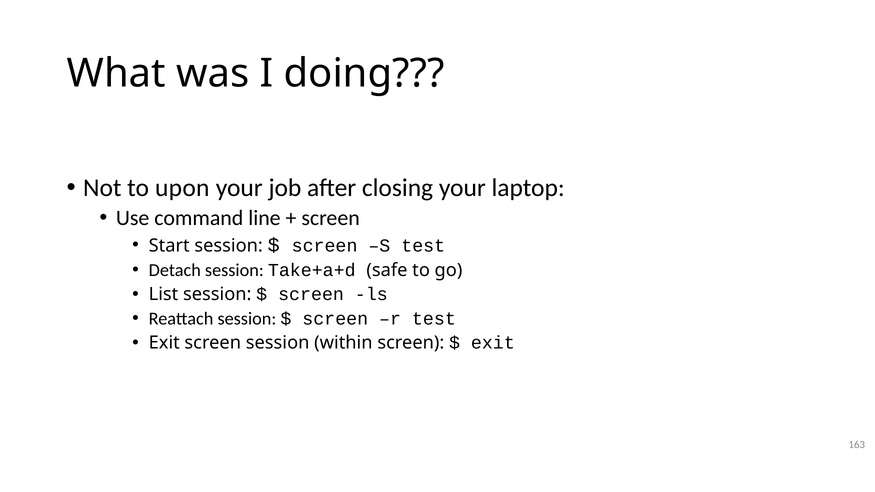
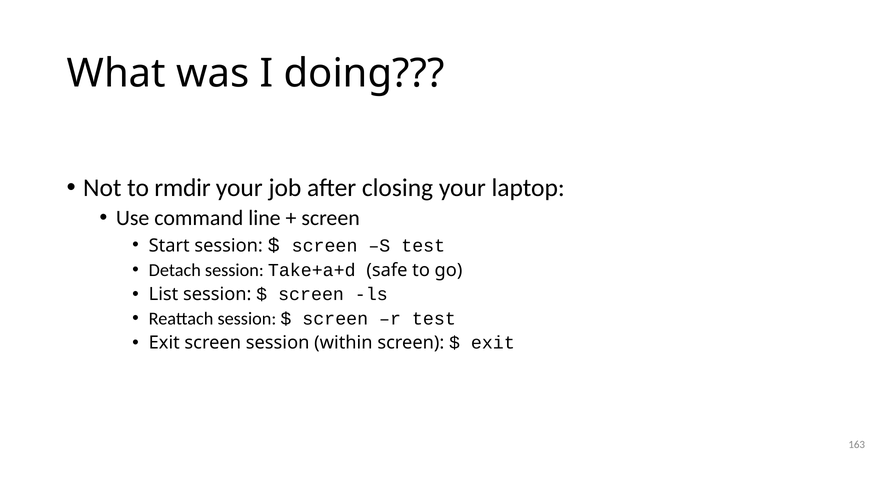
upon: upon -> rmdir (183, 188)
